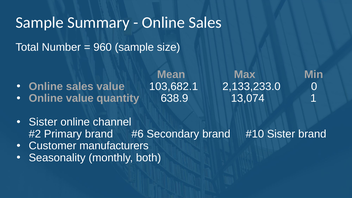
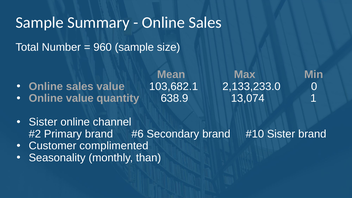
manufacturers: manufacturers -> complimented (114, 146)
both: both -> than (149, 158)
